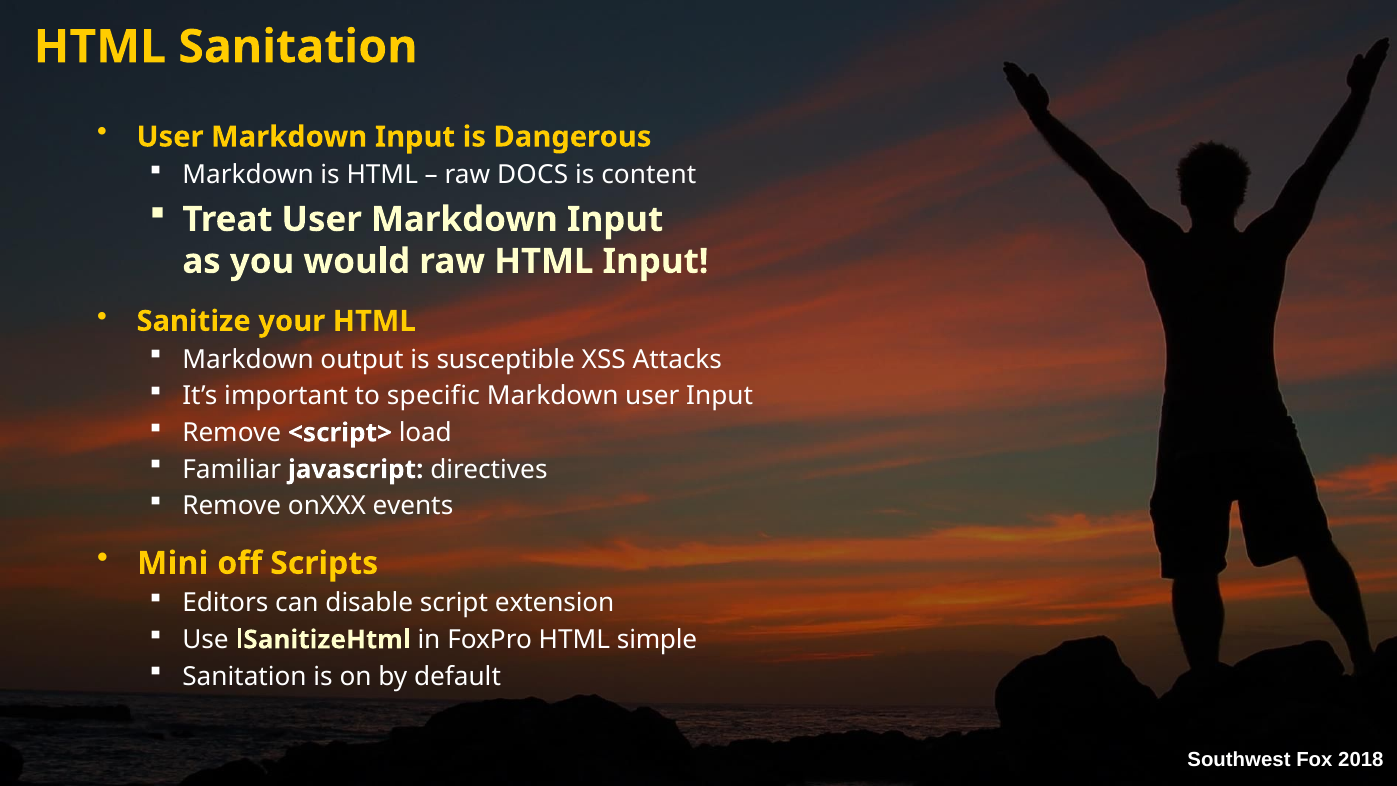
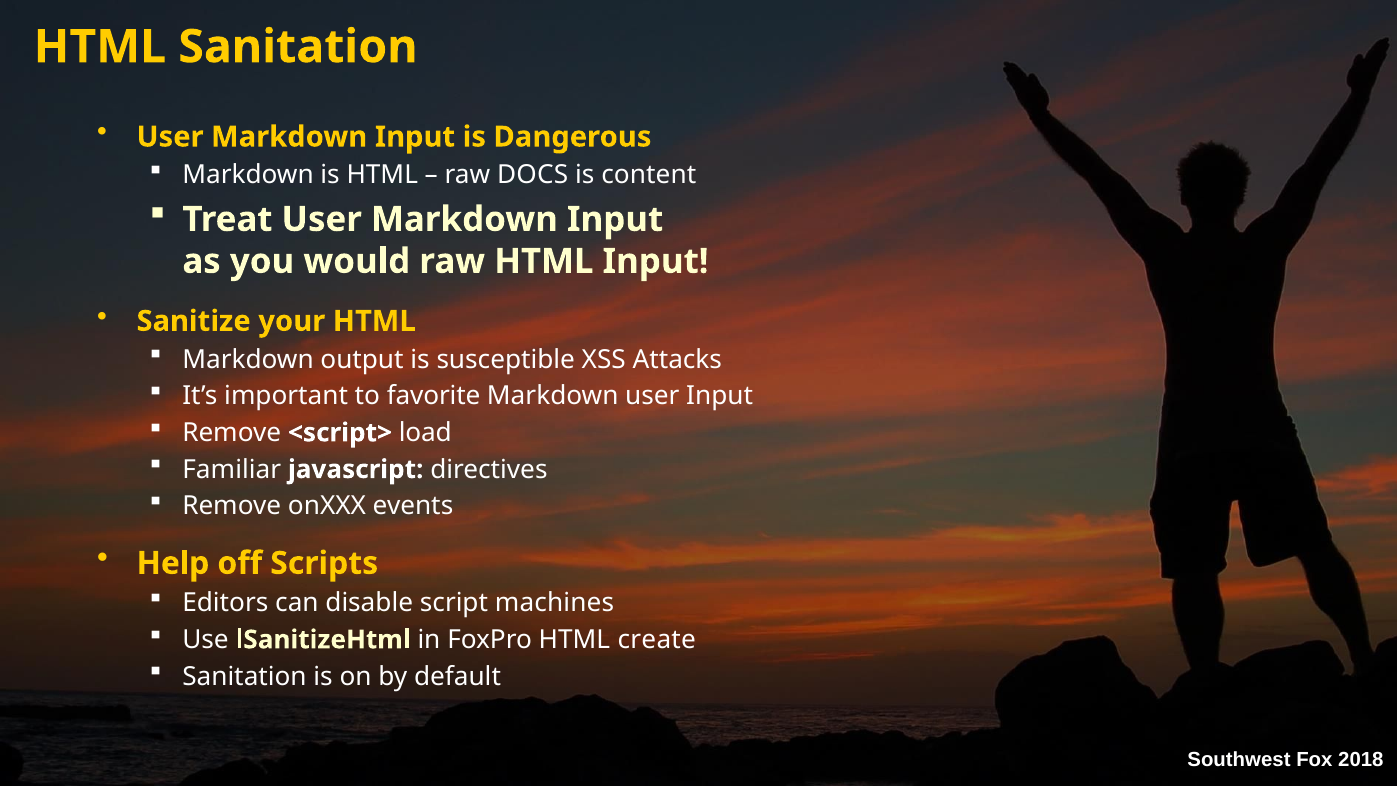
specific: specific -> favorite (434, 396)
Mini: Mini -> Help (173, 563)
extension: extension -> machines (554, 603)
simple: simple -> create (657, 640)
